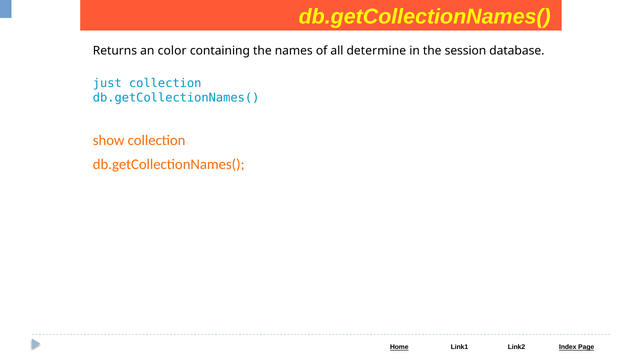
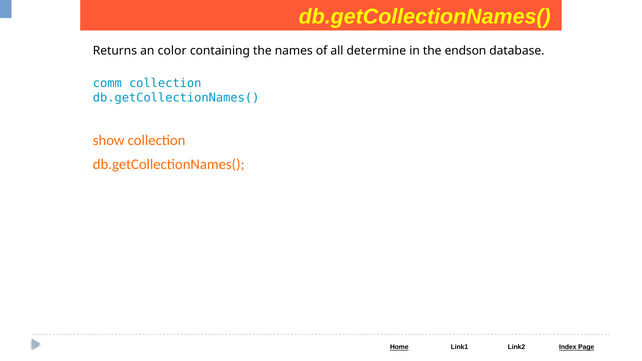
session: session -> endson (465, 51)
just: just -> comm (107, 83)
